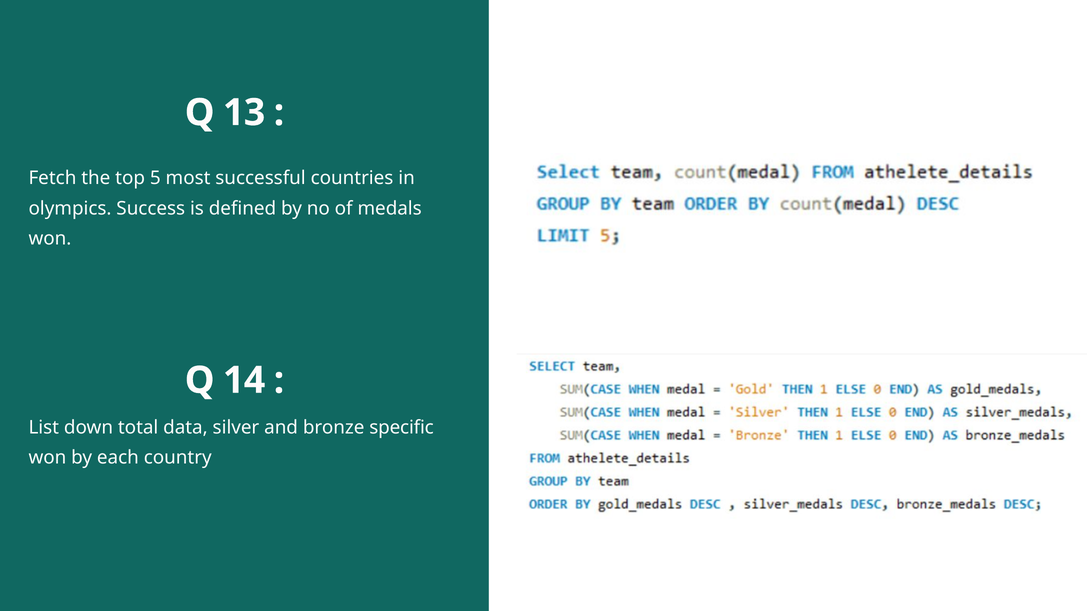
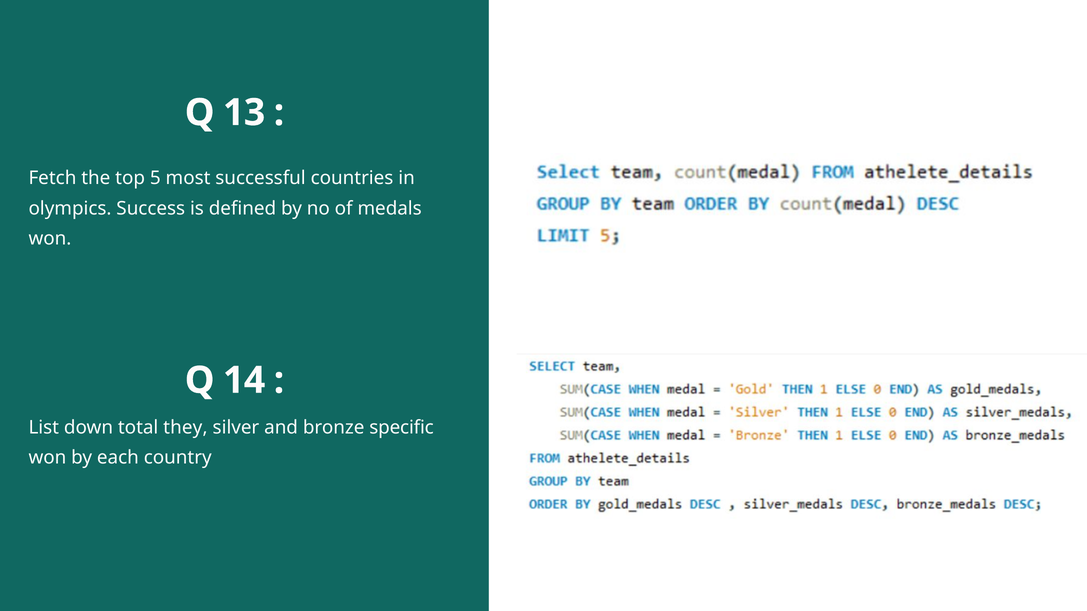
data: data -> they (185, 428)
